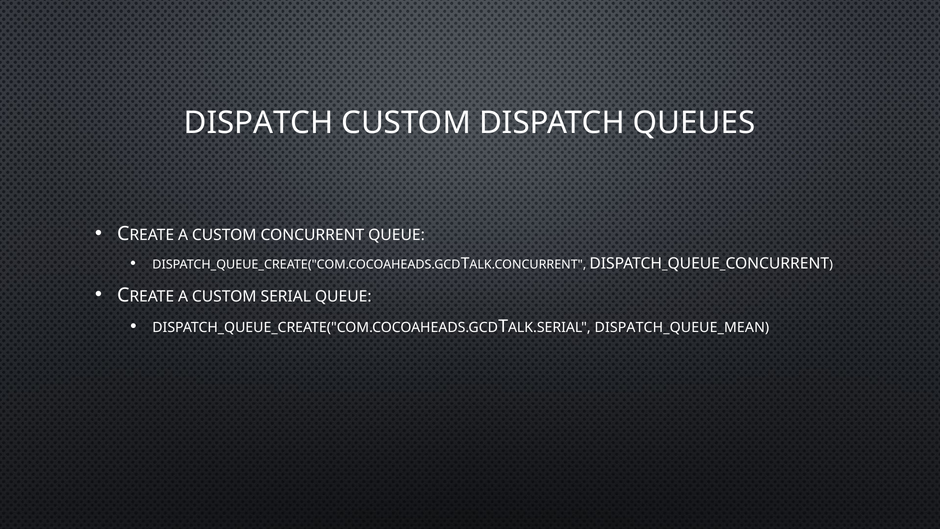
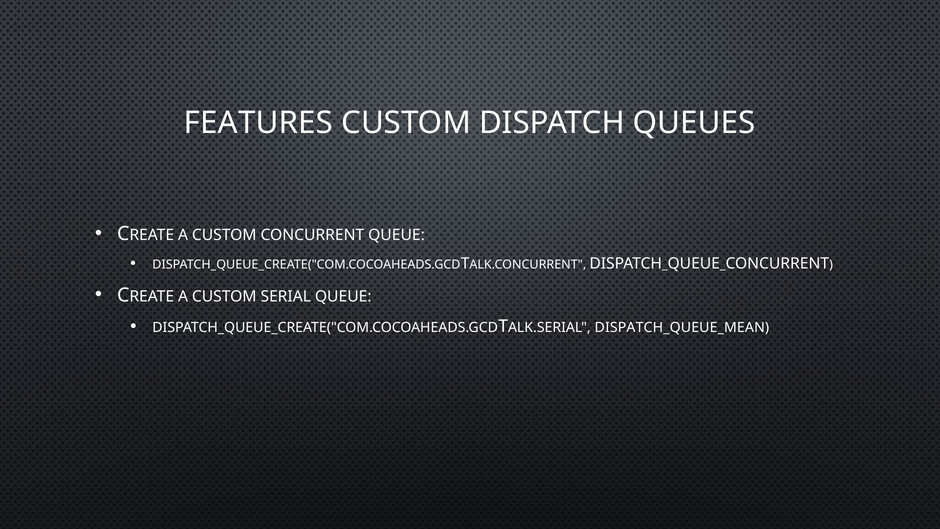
DISPATCH: DISPATCH -> FEATURES (258, 123)
